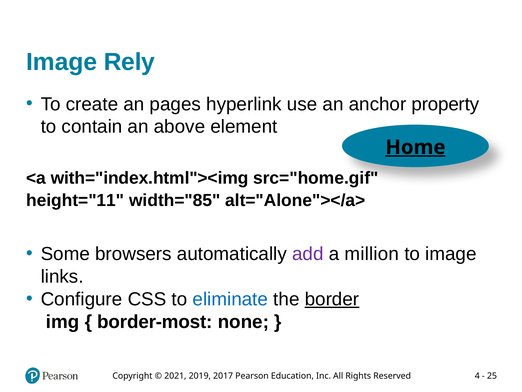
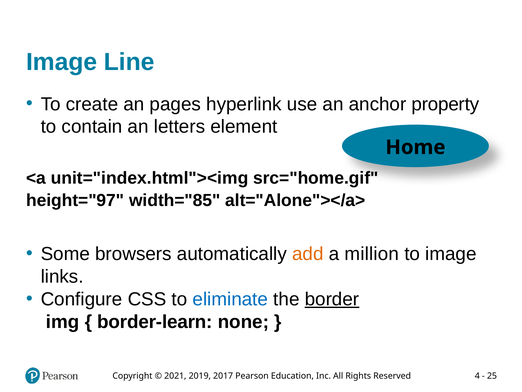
Rely: Rely -> Line (129, 62)
above: above -> letters (180, 127)
Home underline: present -> none (415, 147)
with="index.html"><img: with="index.html"><img -> unit="index.html"><img (150, 178)
height="11: height="11 -> height="97 (75, 200)
add colour: purple -> orange (308, 254)
border-most: border-most -> border-learn (155, 321)
